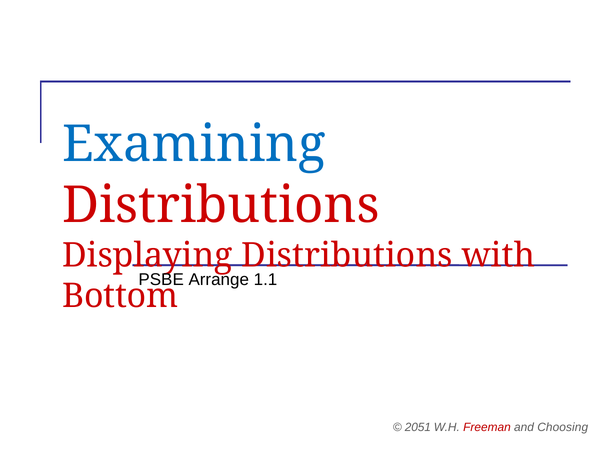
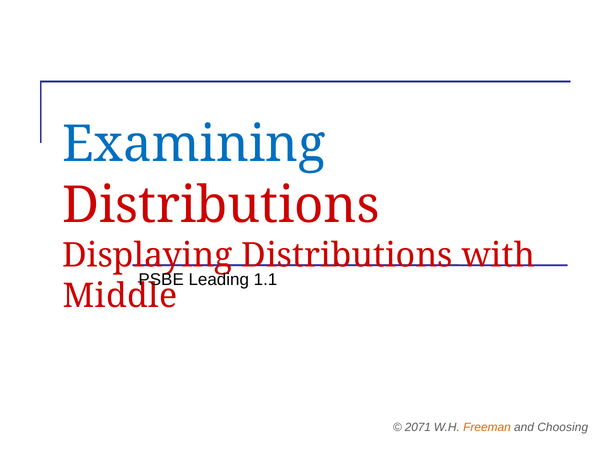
Arrange: Arrange -> Leading (219, 279)
Bottom: Bottom -> Middle (120, 296)
2051: 2051 -> 2071 (418, 427)
Freeman colour: red -> orange (487, 427)
